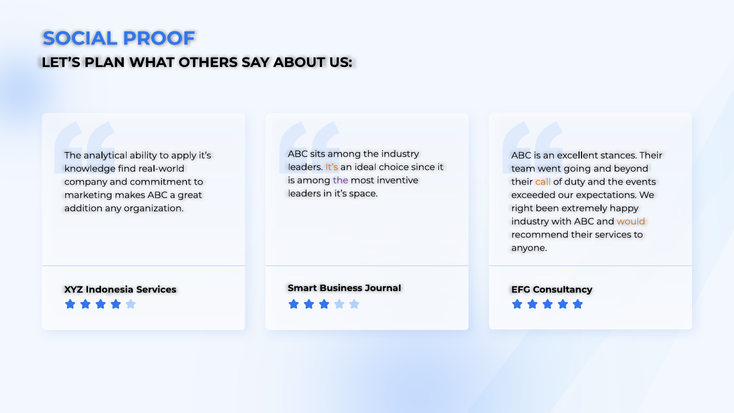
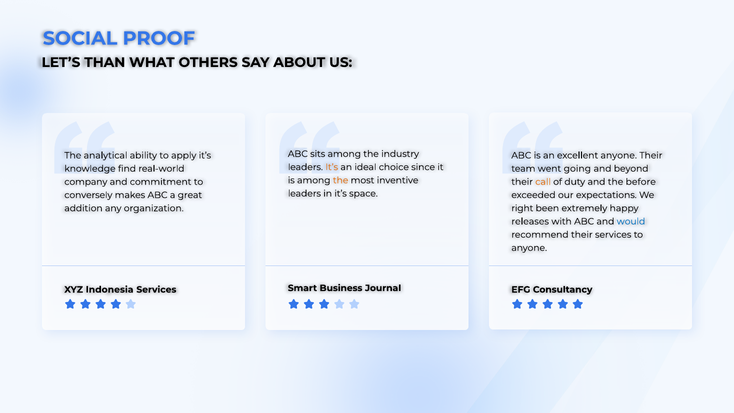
PLAN: PLAN -> THAN (105, 62)
excellent stances: stances -> anyone (619, 155)
the colour: purple -> orange (341, 180)
events: events -> before (641, 182)
marketing: marketing -> conversely (88, 195)
industry: industry -> releases (530, 221)
would colour: orange -> blue (631, 221)
